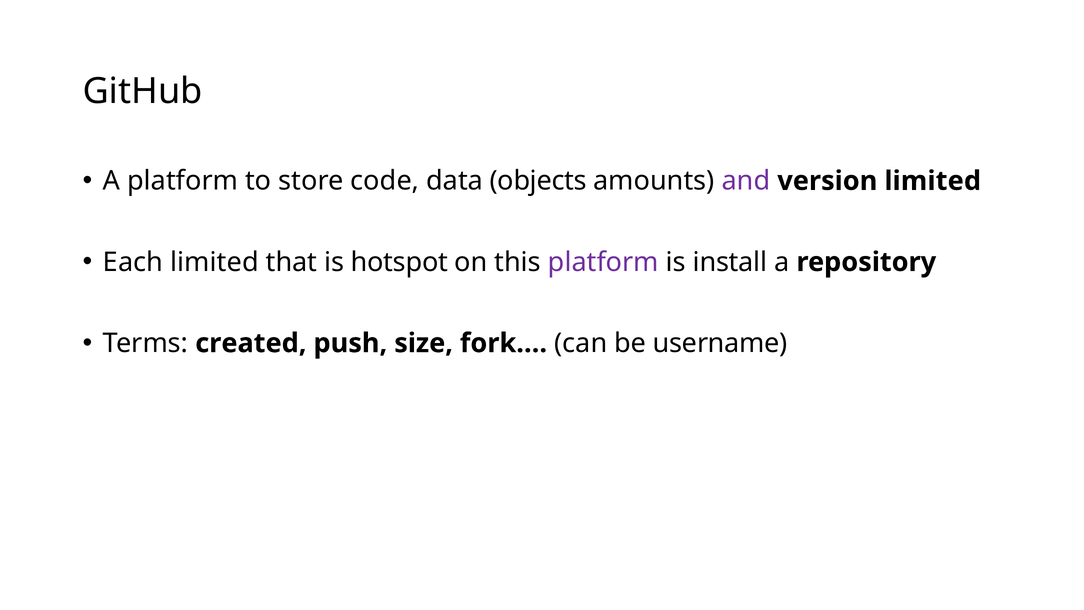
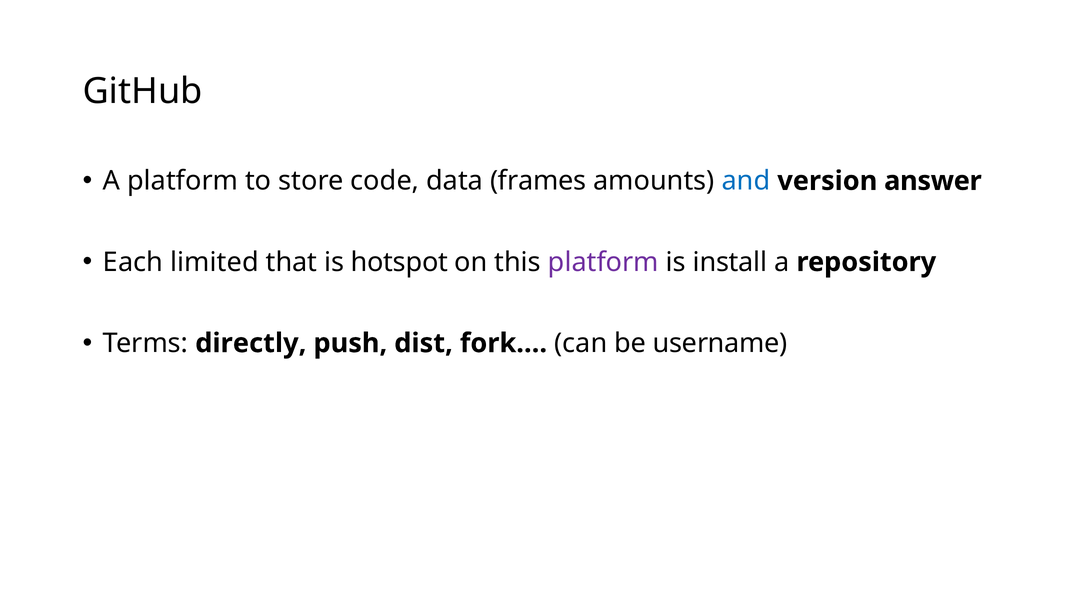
objects: objects -> frames (538, 181)
and colour: purple -> blue (746, 181)
version limited: limited -> answer (933, 181)
created: created -> directly (251, 343)
size: size -> dist (424, 343)
